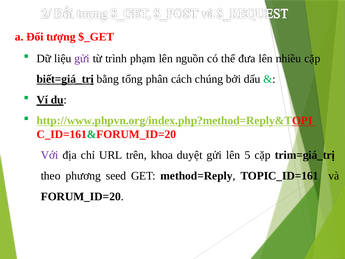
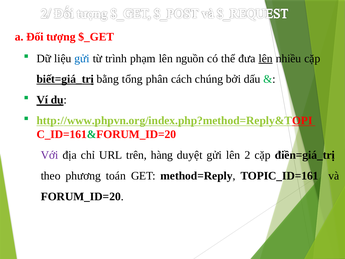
gửi colour: purple -> blue (82, 58)
lên underline: none -> present (266, 58)
khoa: khoa -> hàng (162, 155)
5: 5 -> 2 (247, 155)
trim=giá_trị: trim=giá_trị -> điền=giá_trị (305, 155)
seed: seed -> toán (116, 176)
